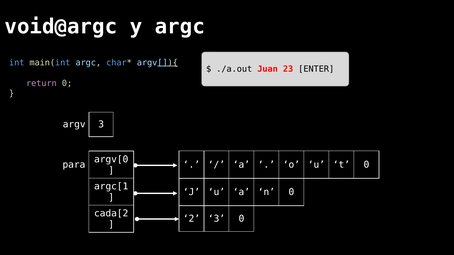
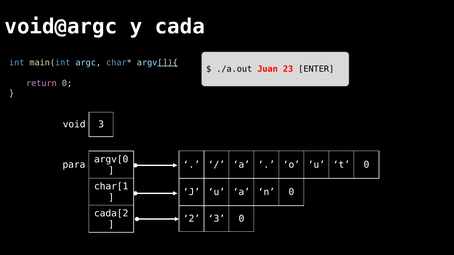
y argc: argc -> cada (180, 27)
argv: argv -> void (74, 125)
argc[1: argc[1 -> char[1 (111, 187)
